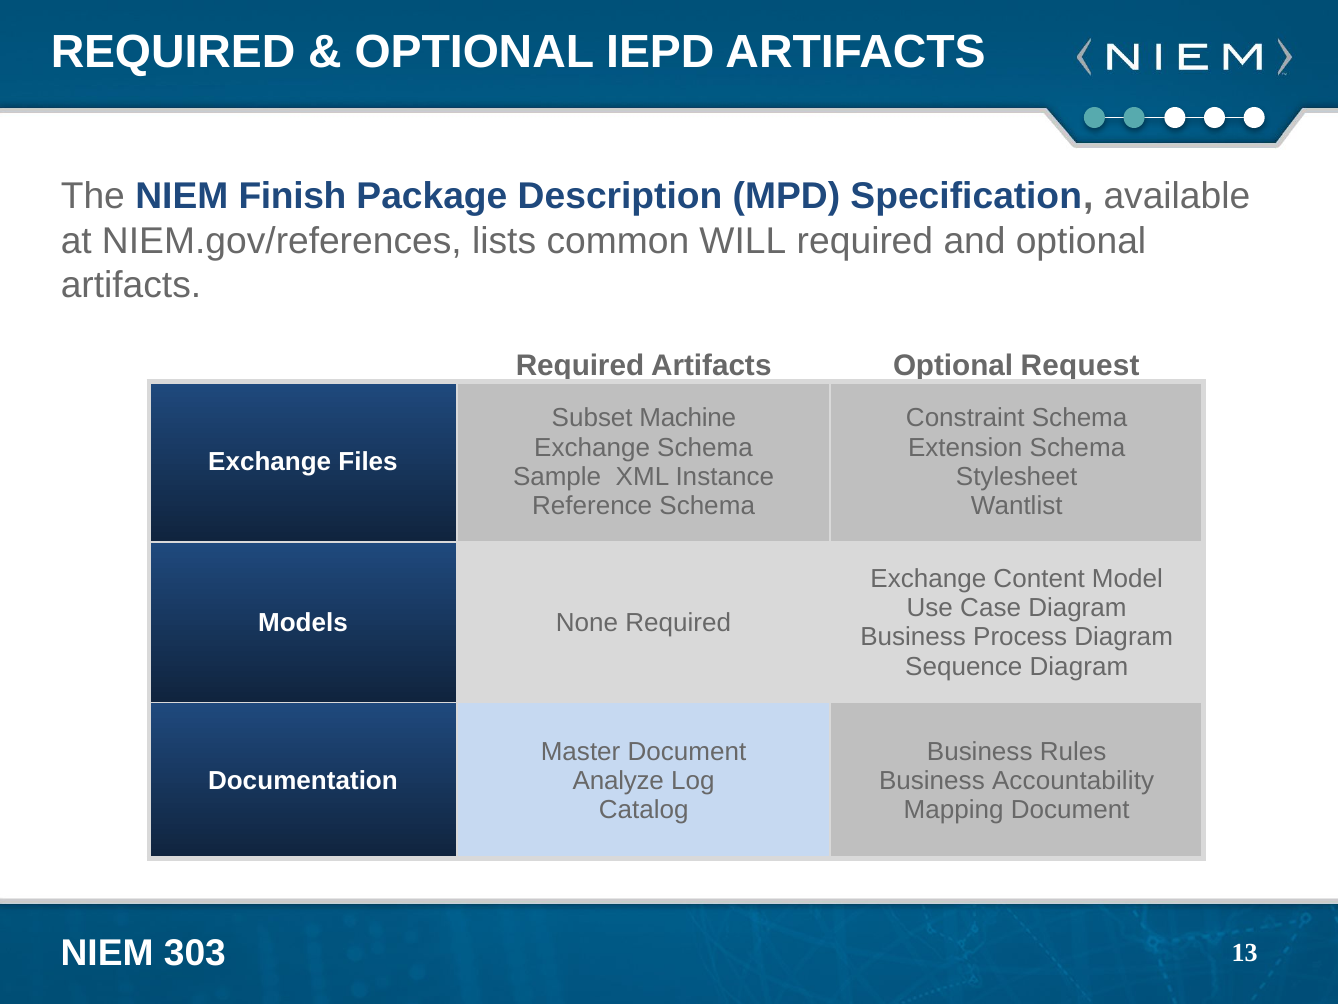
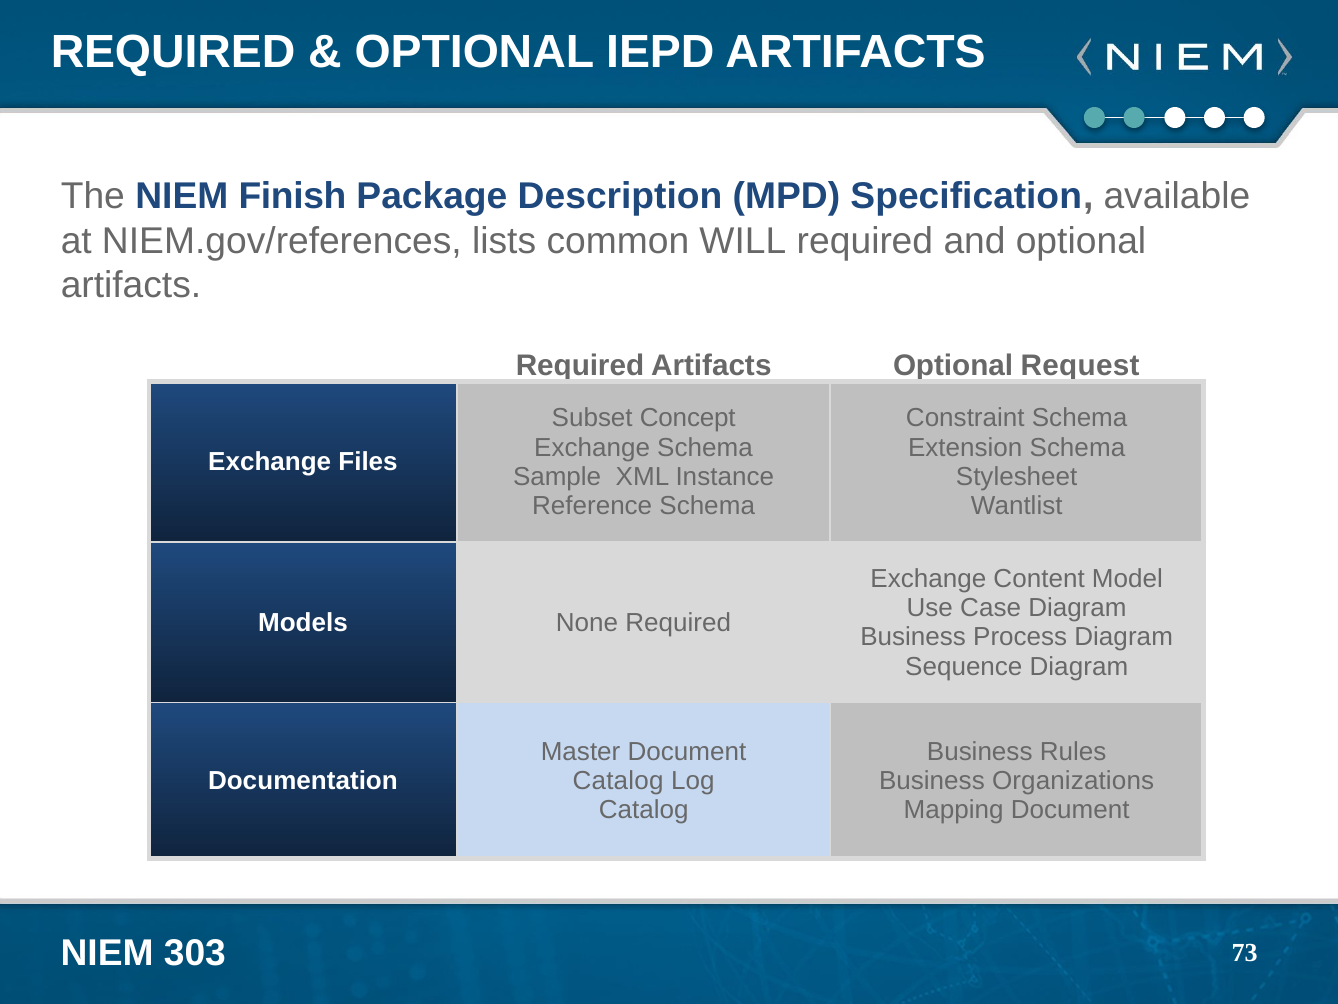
Machine: Machine -> Concept (688, 418)
Analyze: Analyze -> Catalog (618, 781)
Accountability: Accountability -> Organizations (1073, 781)
13: 13 -> 73 (1245, 952)
